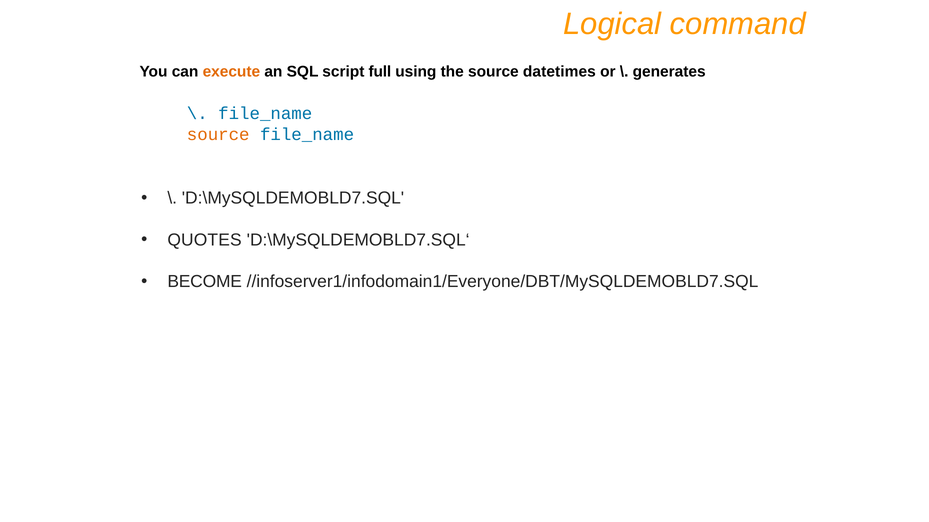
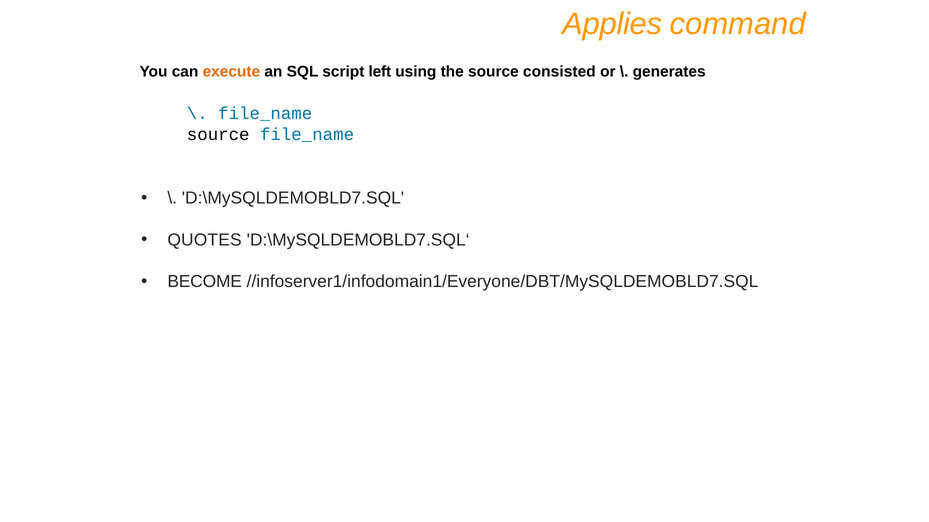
Logical: Logical -> Applies (612, 24)
full: full -> left (380, 72)
datetimes: datetimes -> consisted (559, 72)
source colour: orange -> black (218, 135)
